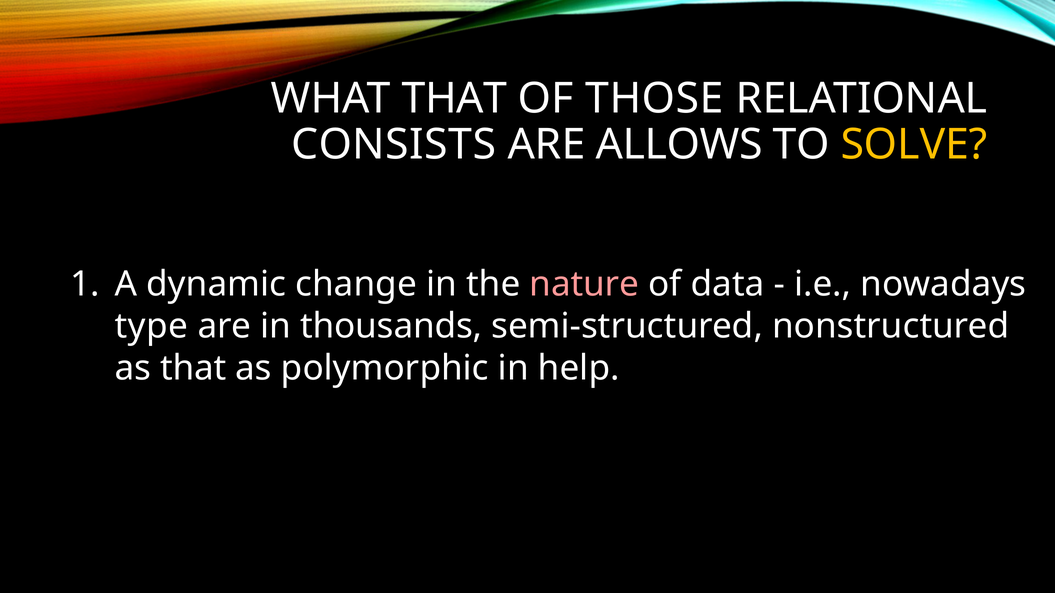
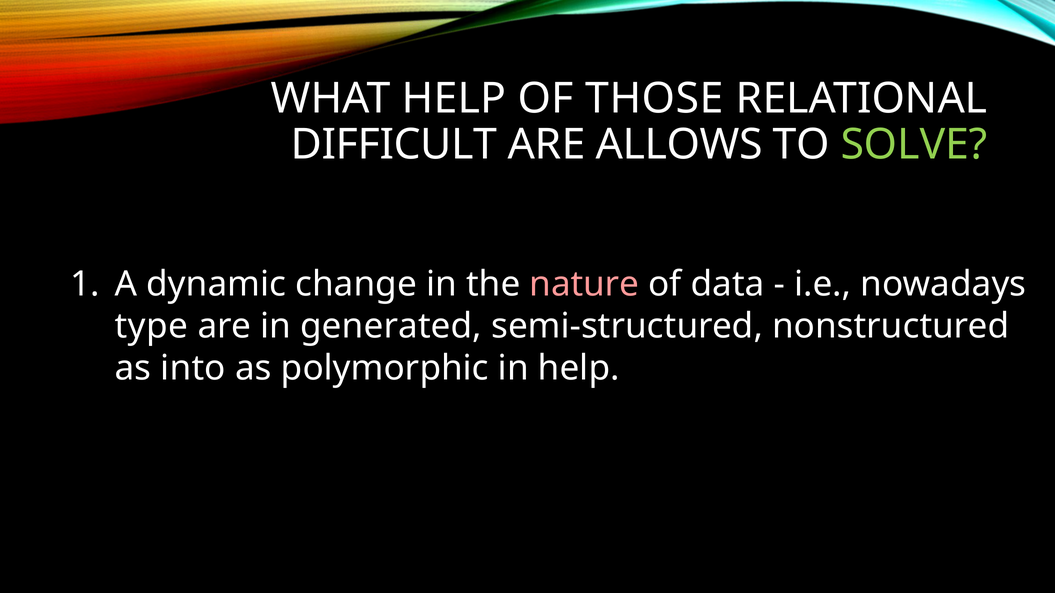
WHAT THAT: THAT -> HELP (454, 99)
CONSISTS: CONSISTS -> DIFFICULT (394, 145)
SOLVE colour: yellow -> light green (914, 145)
thousands: thousands -> generated (391, 326)
as that: that -> into (193, 369)
